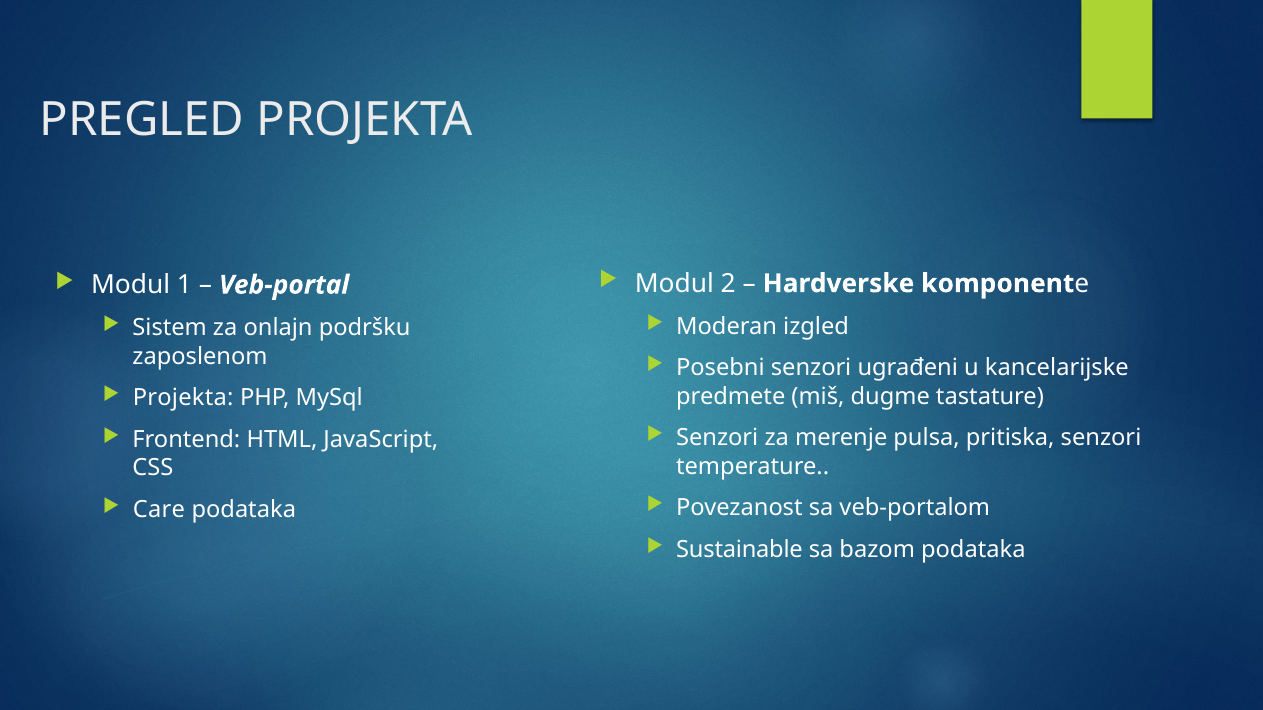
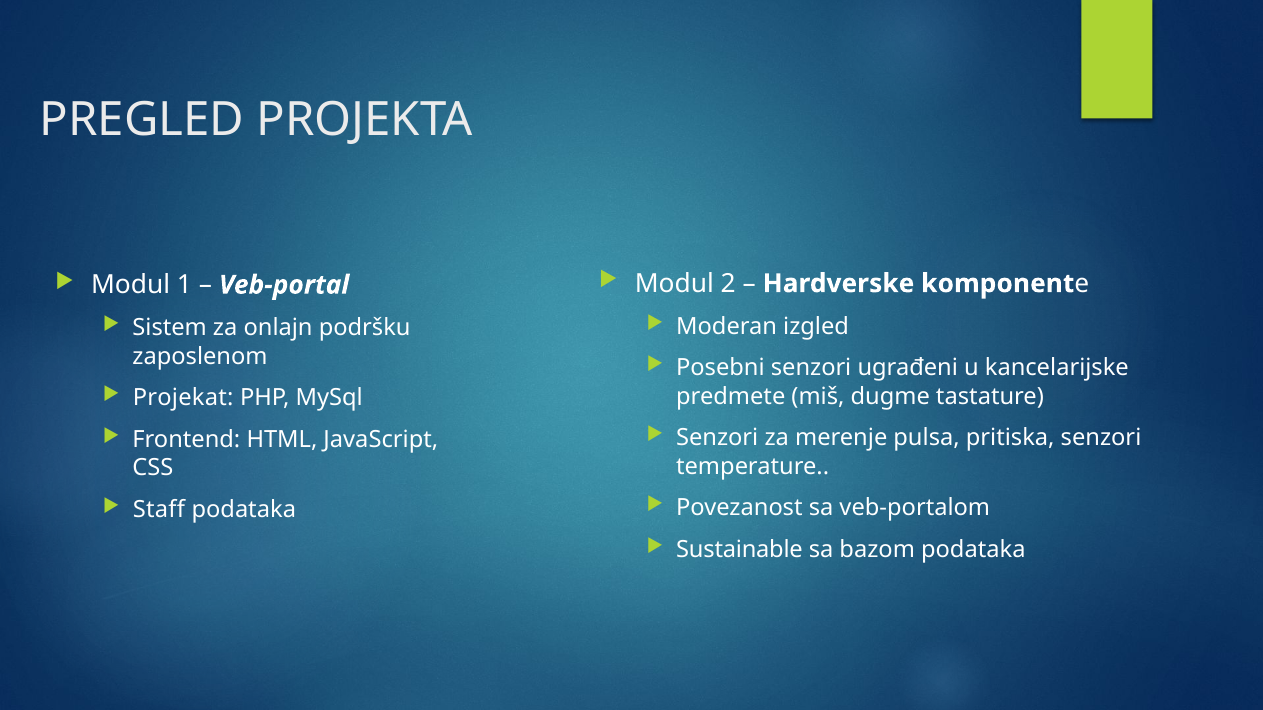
Projekta: Projekta -> Projekat (183, 398)
Care: Care -> Staff (159, 510)
